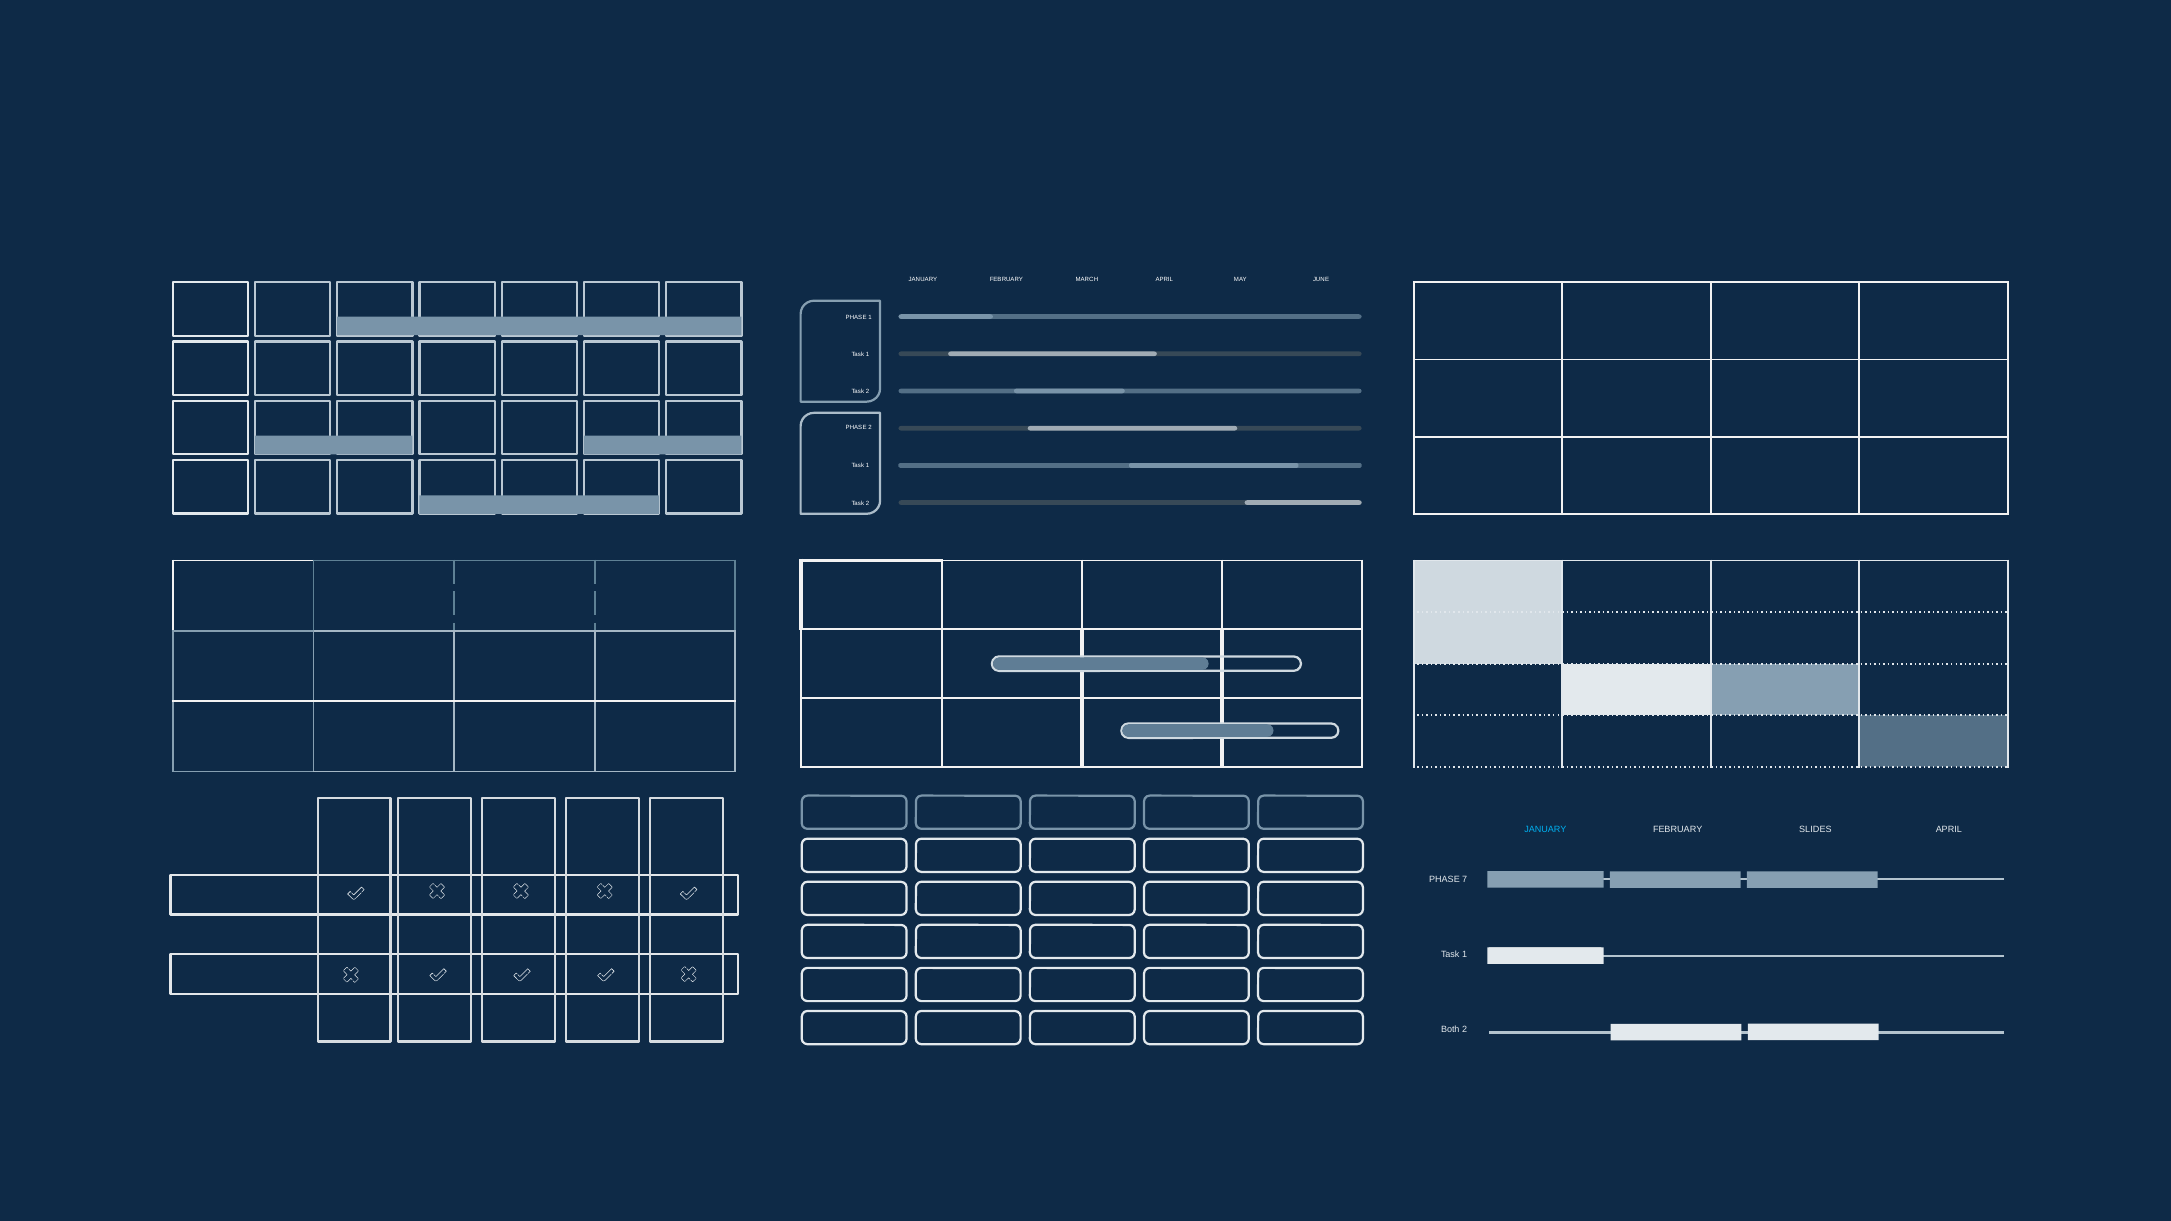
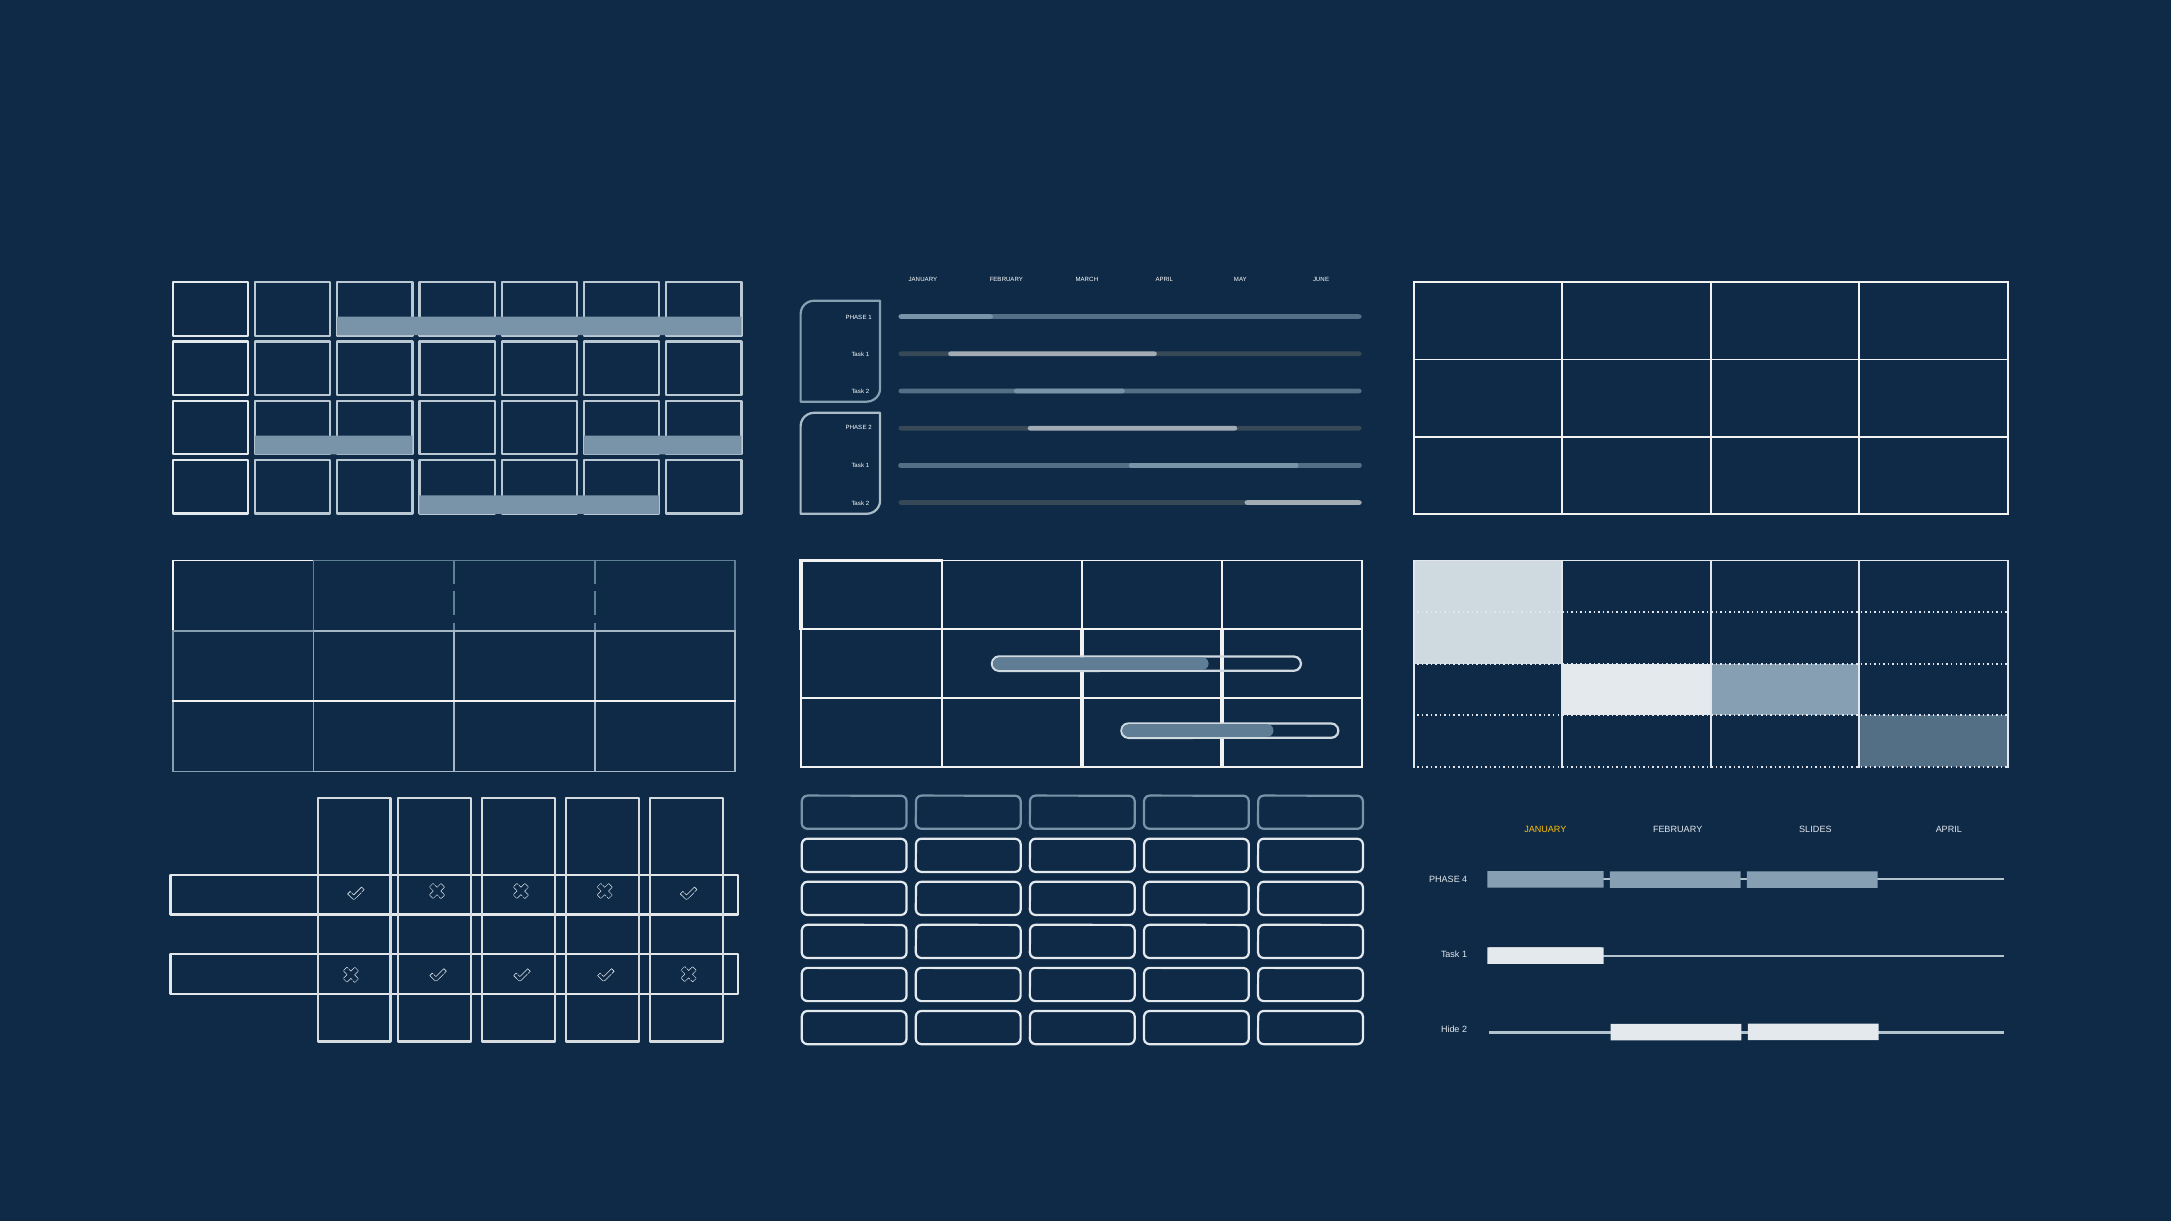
JANUARY colour: light blue -> yellow (1545, 830)
7: 7 -> 4 (1465, 880)
Both: Both -> Hide (1450, 1030)
